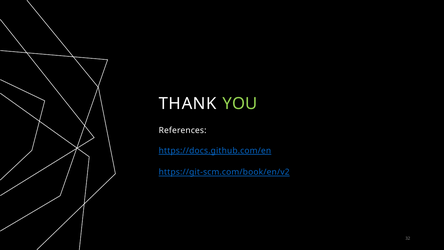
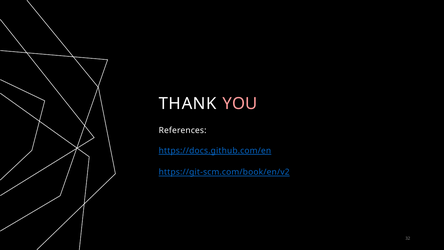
YOU colour: light green -> pink (240, 104)
